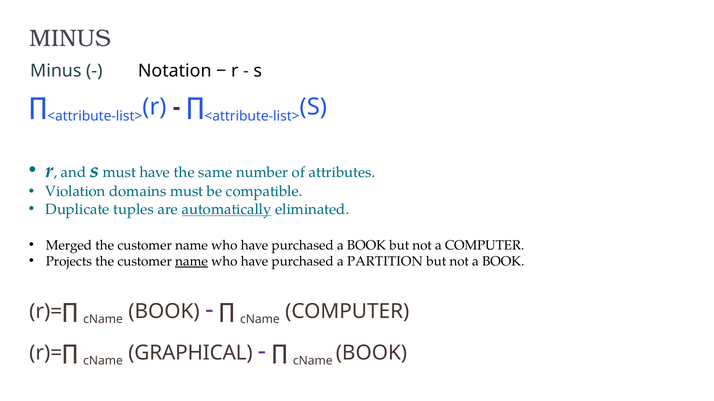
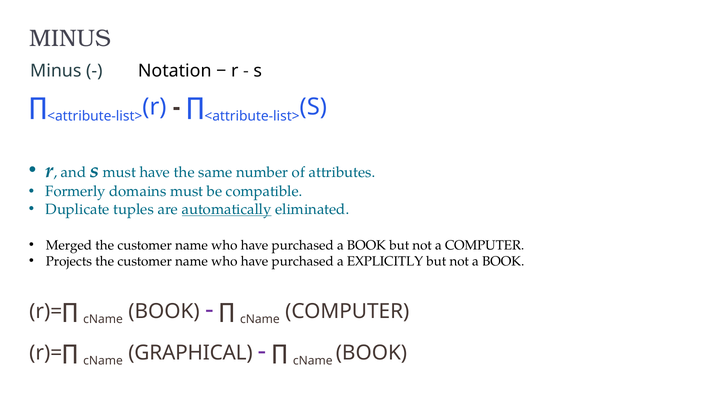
Violation: Violation -> Formerly (76, 192)
name underline: present -> none (192, 262)
PARTITION: PARTITION -> EXPLICITLY (385, 262)
